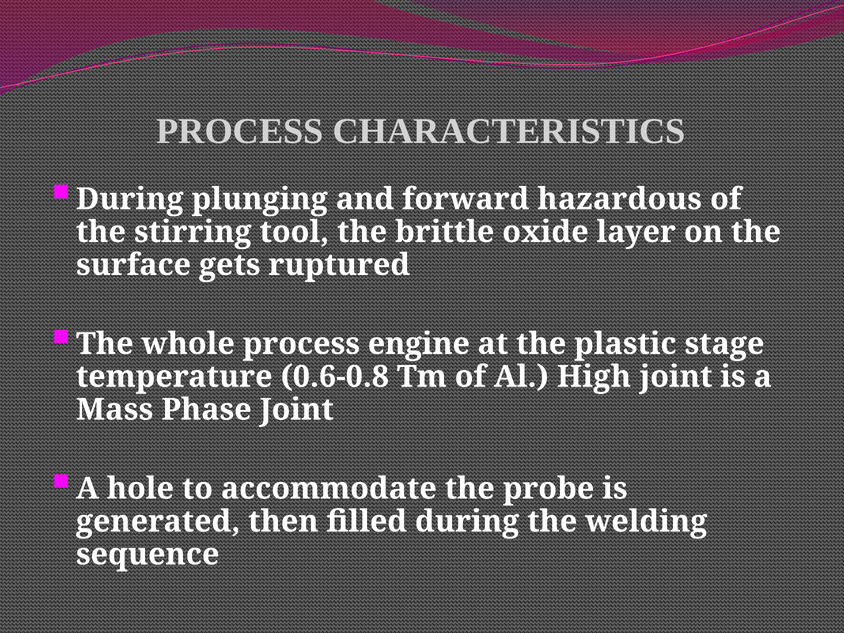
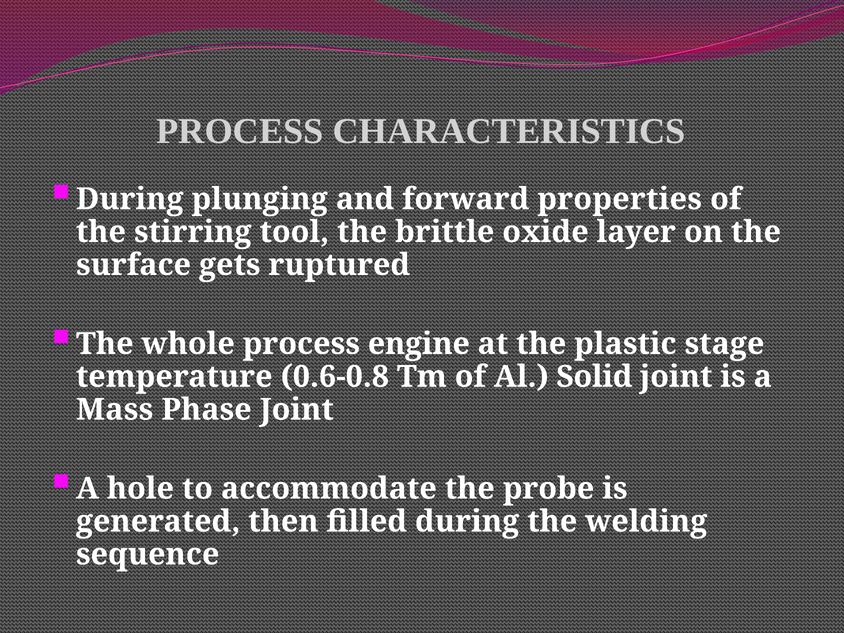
hazardous: hazardous -> properties (620, 199)
High: High -> Solid (594, 377)
